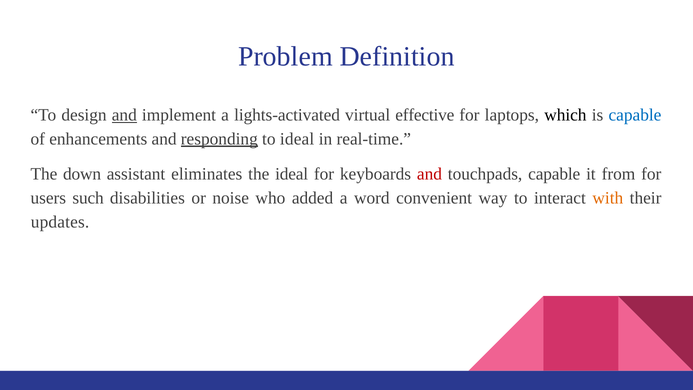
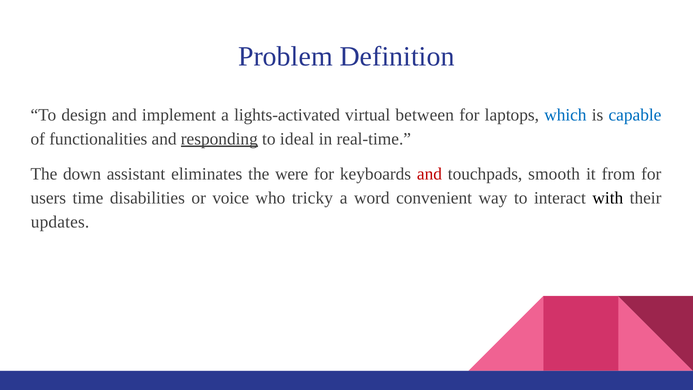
and underline: present -> none (124, 115)
effective: effective -> between (425, 115)
which colour: black -> blue (565, 115)
enhancements: enhancements -> functionalities (98, 139)
the ideal: ideal -> were (292, 174)
touchpads capable: capable -> smooth (554, 174)
such: such -> time (88, 198)
noise: noise -> voice (231, 198)
added: added -> tricky (312, 198)
with colour: orange -> black (608, 198)
